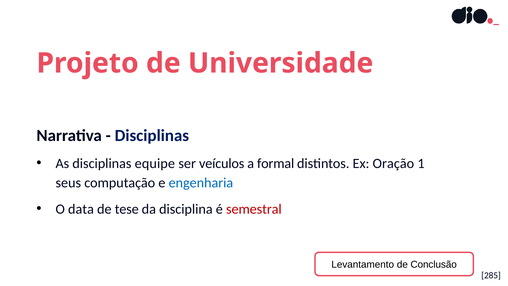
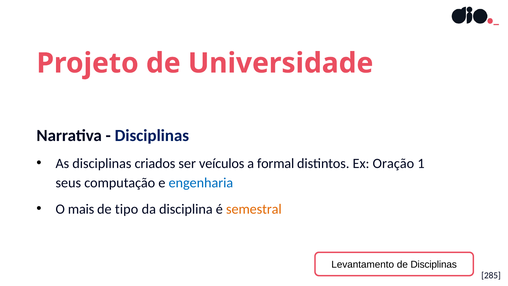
equipe: equipe -> criados (155, 163)
data: data -> mais (81, 209)
tese: tese -> tipo (127, 209)
semestral colour: red -> orange (254, 209)
de Conclusão: Conclusão -> Disciplinas (434, 264)
